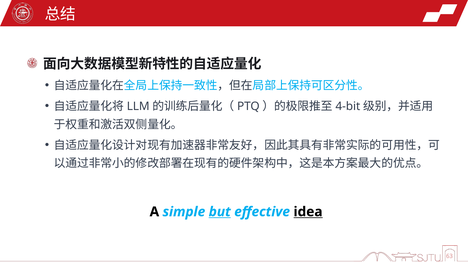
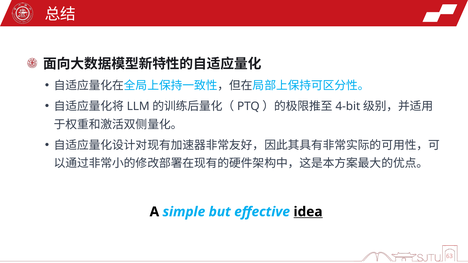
but underline: present -> none (220, 212)
